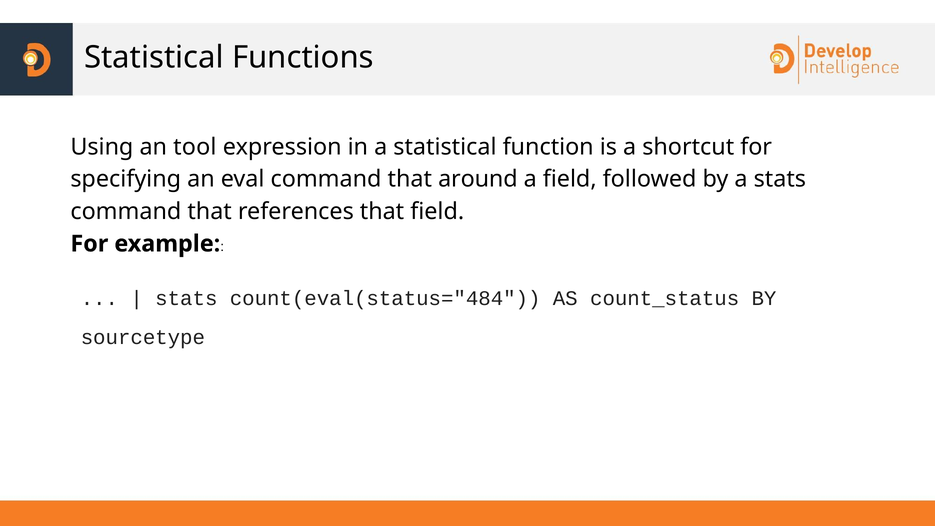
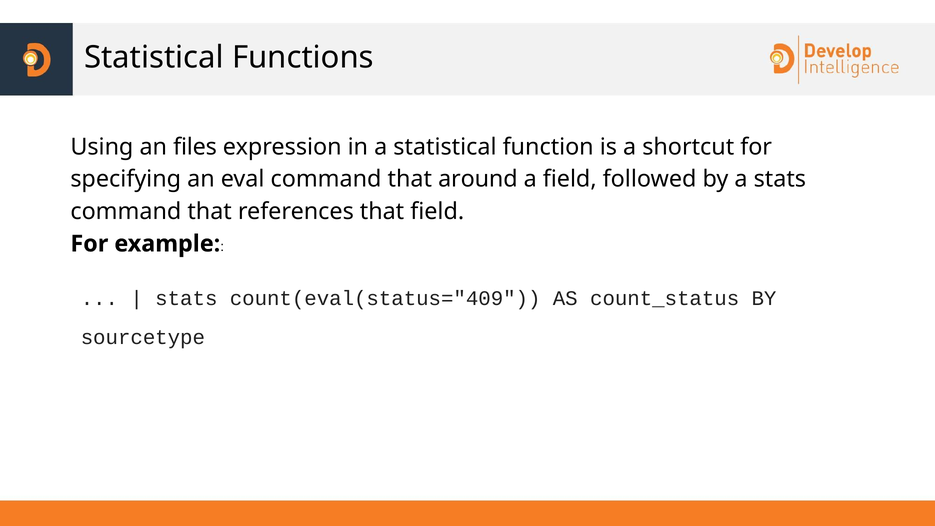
tool: tool -> files (195, 147)
count(eval(status="484: count(eval(status="484 -> count(eval(status="409 (385, 298)
